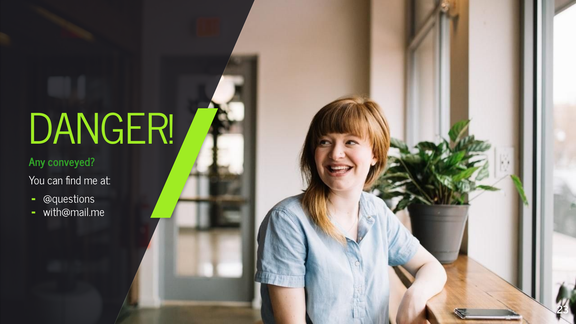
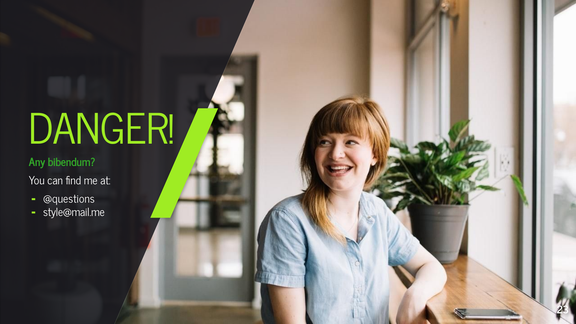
conveyed: conveyed -> bibendum (72, 162)
with@mail.me: with@mail.me -> style@mail.me (74, 212)
